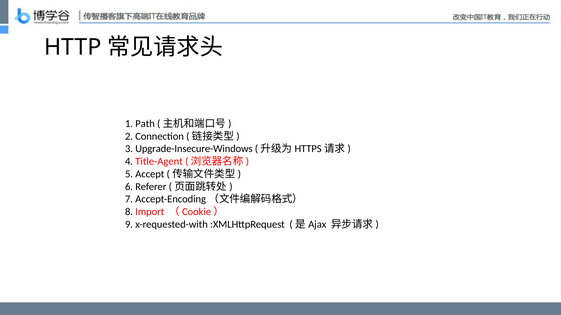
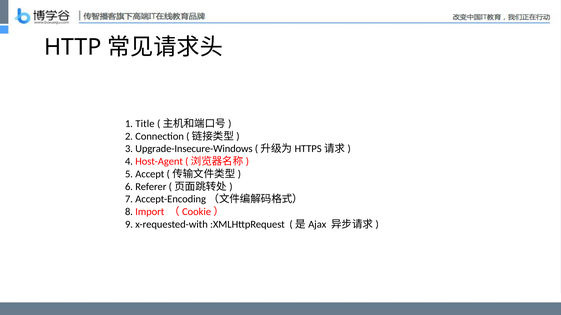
Path: Path -> Title (145, 124)
Title-Agent: Title-Agent -> Host-Agent (159, 162)
